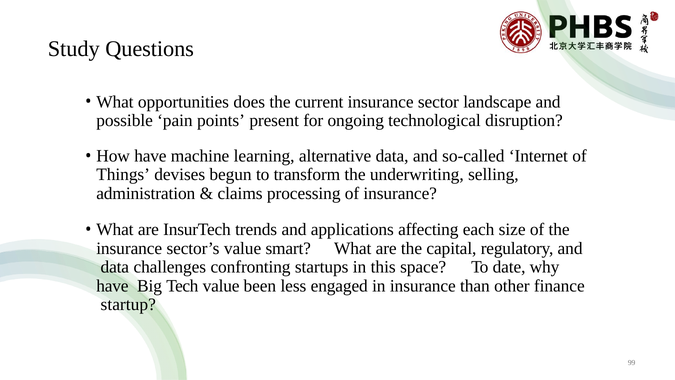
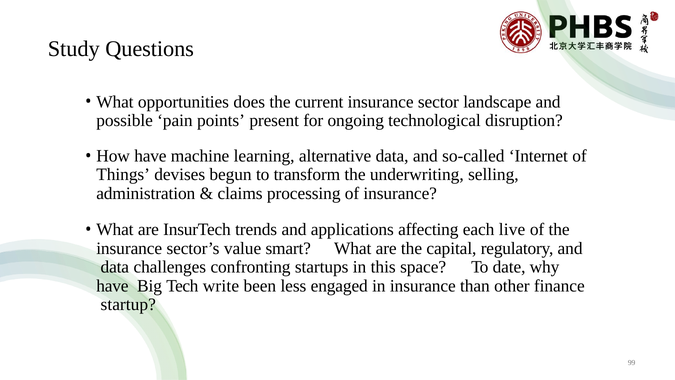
size: size -> live (512, 229)
Tech value: value -> write (221, 286)
